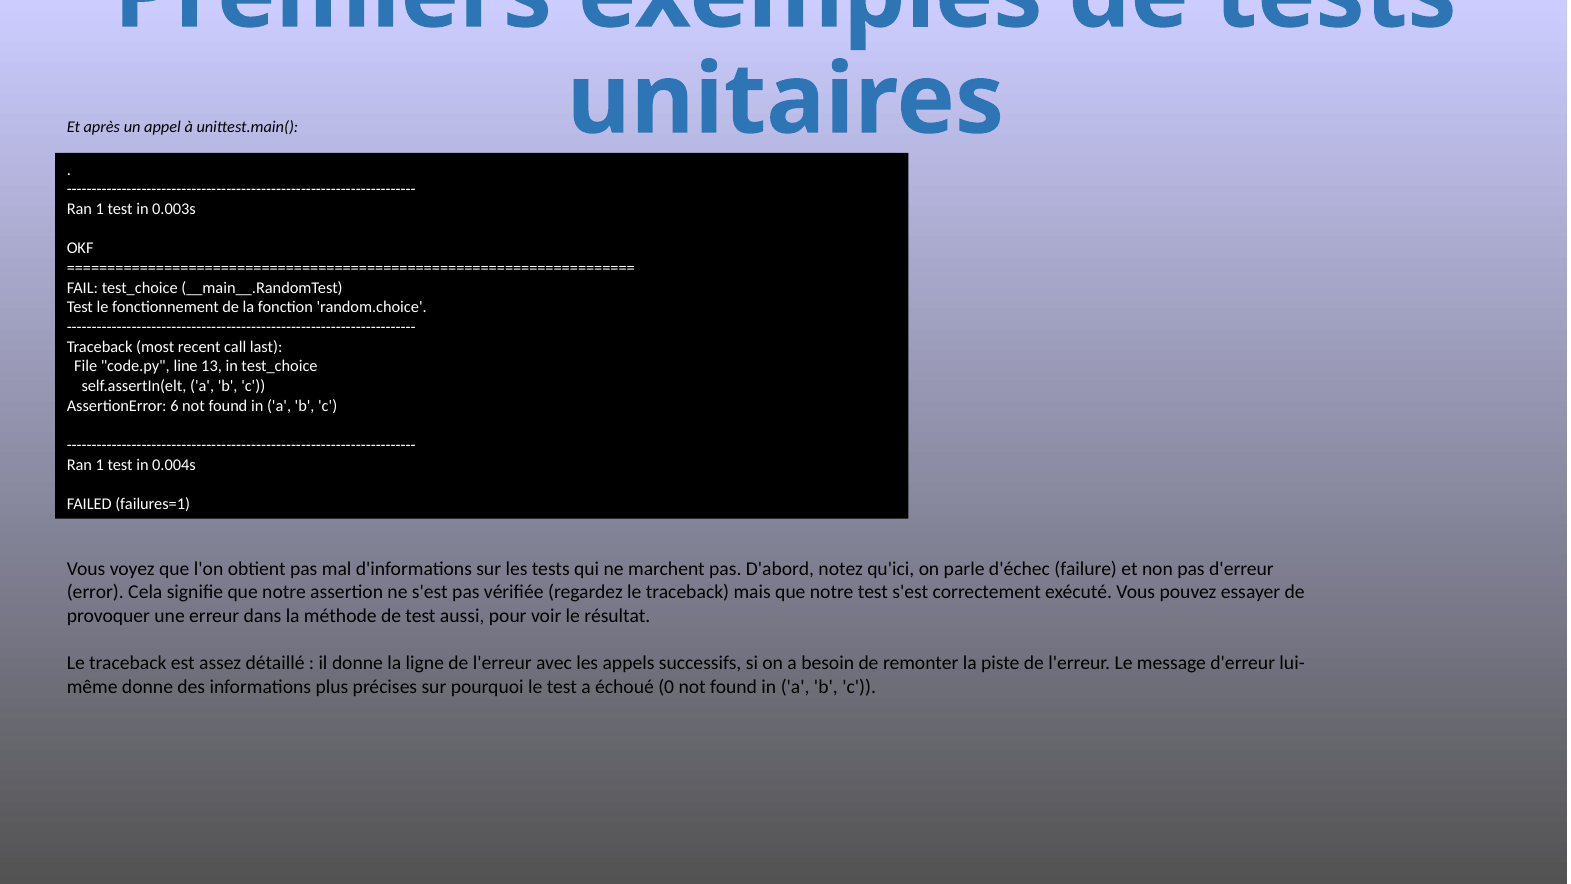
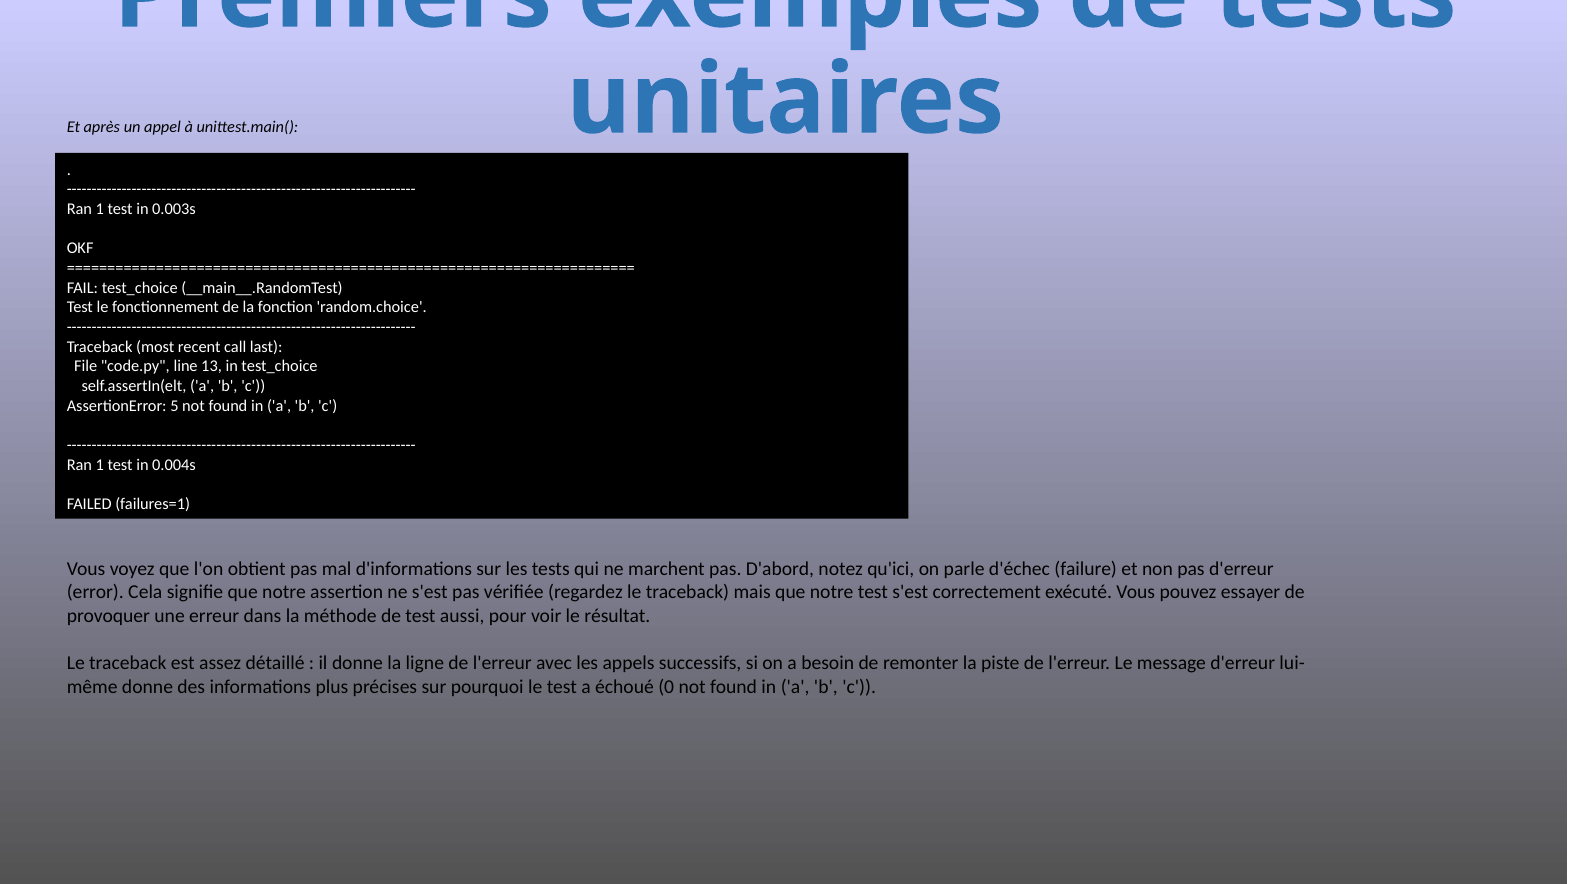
6: 6 -> 5 (174, 406)
